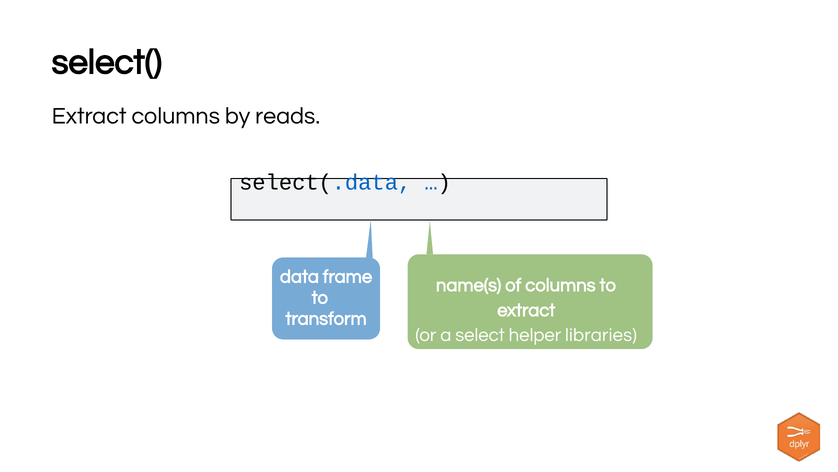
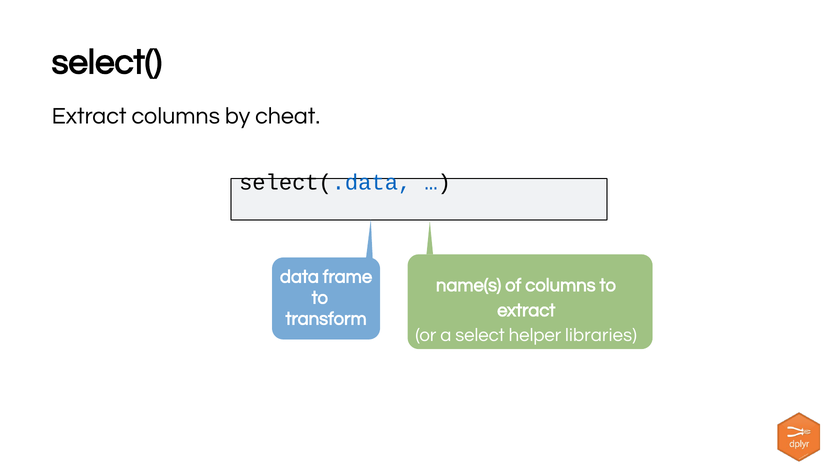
reads: reads -> cheat (288, 116)
